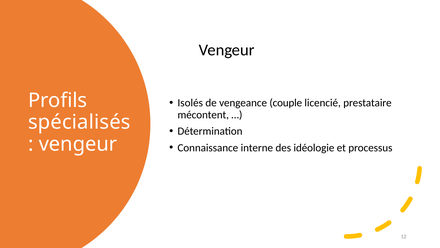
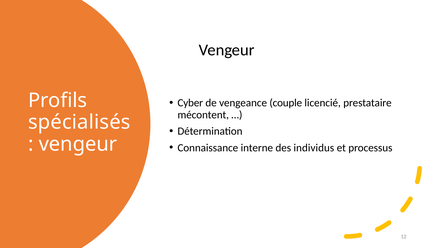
Isolés: Isolés -> Cyber (190, 103)
idéologie: idéologie -> individus (314, 147)
